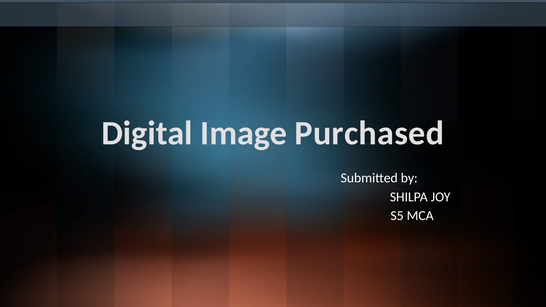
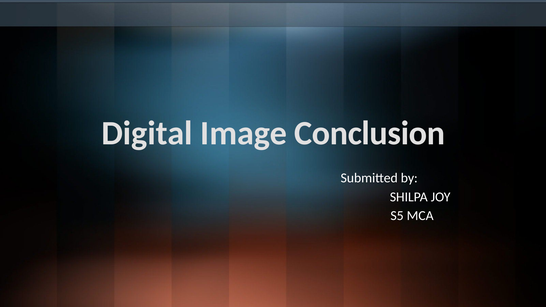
Purchased: Purchased -> Conclusion (370, 133)
